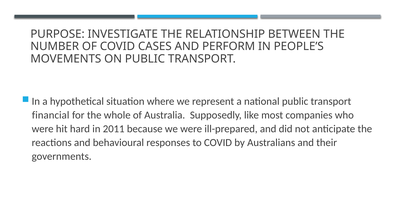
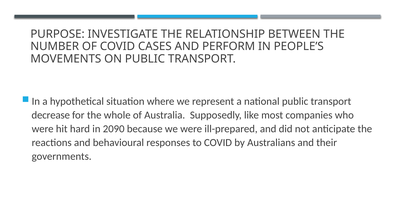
financial: financial -> decrease (51, 115)
2011: 2011 -> 2090 (114, 129)
